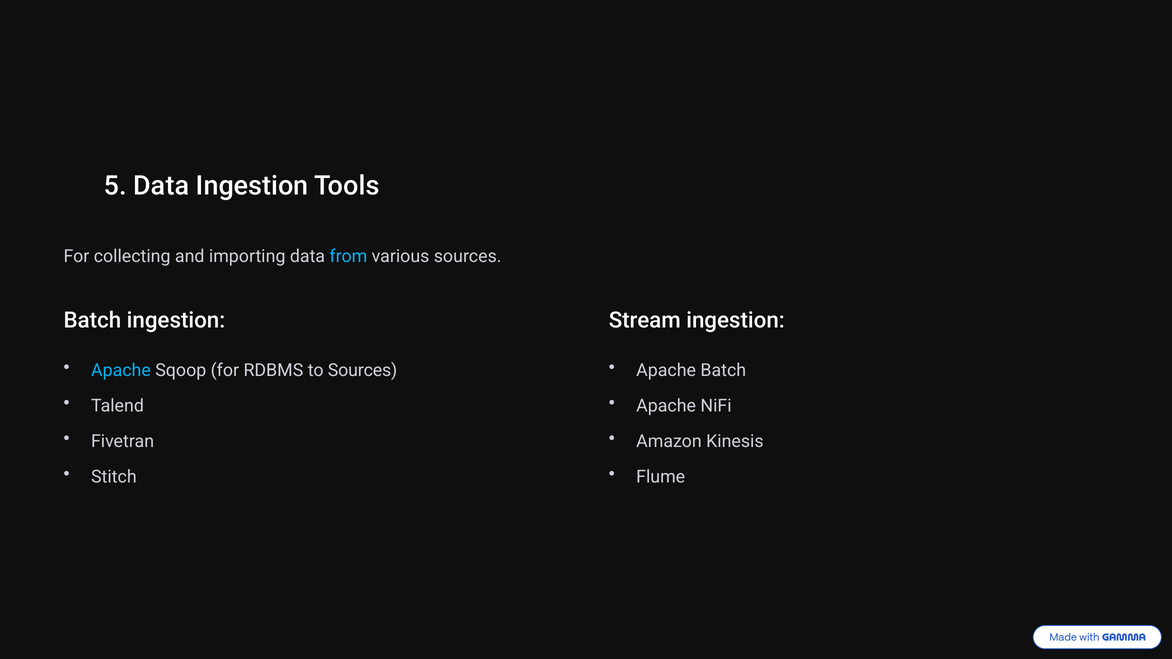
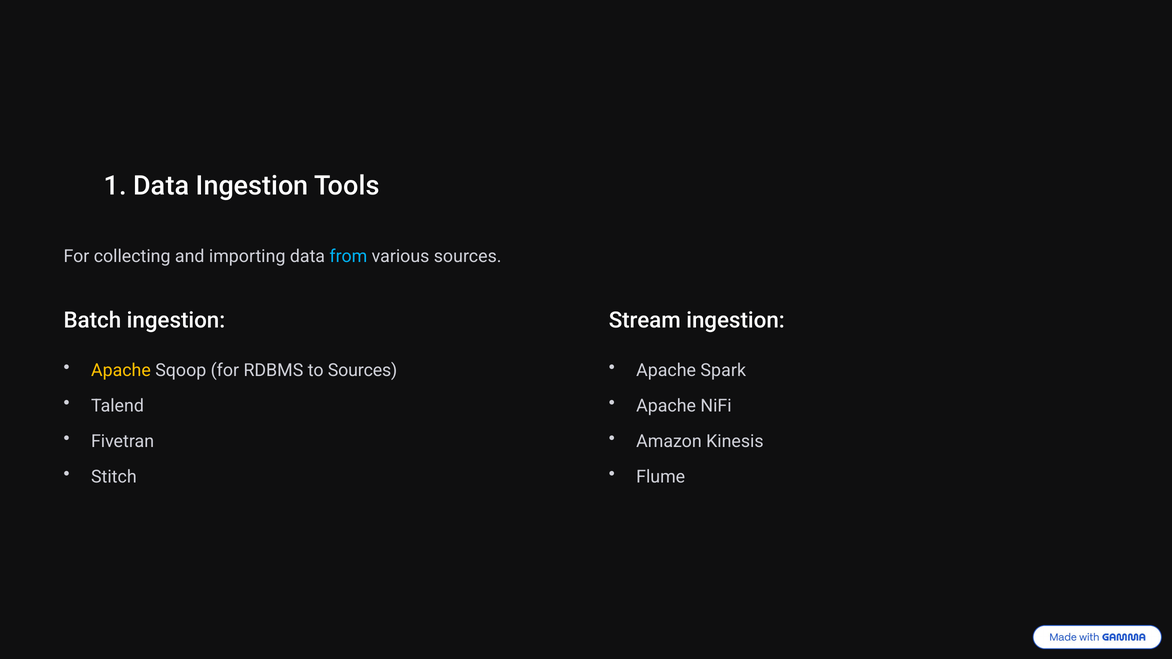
5: 5 -> 1 (115, 186)
Apache colour: light blue -> yellow (121, 371)
Apache Batch: Batch -> Spark (723, 371)
